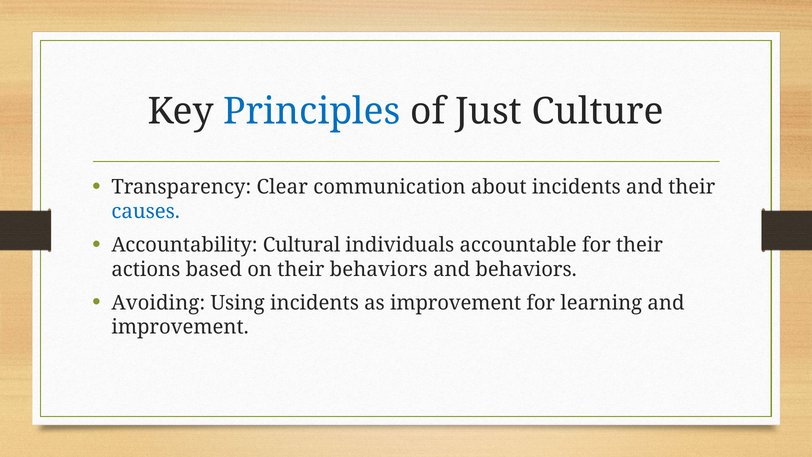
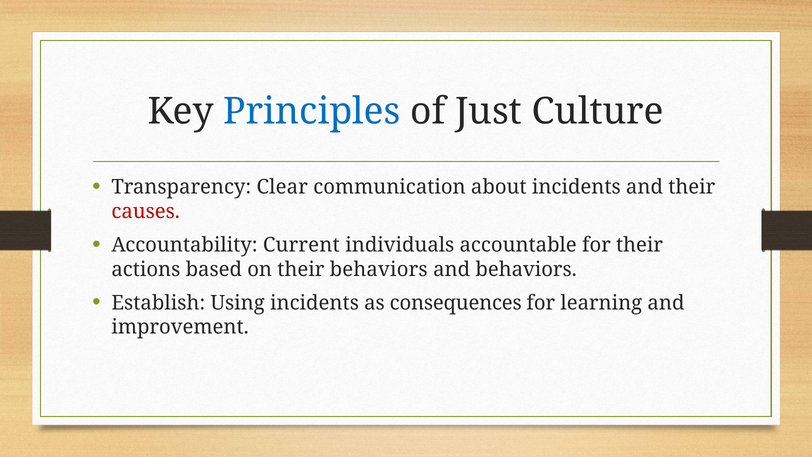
causes colour: blue -> red (146, 211)
Cultural: Cultural -> Current (301, 245)
Avoiding: Avoiding -> Establish (158, 303)
as improvement: improvement -> consequences (456, 303)
